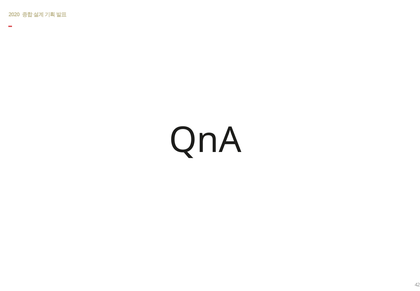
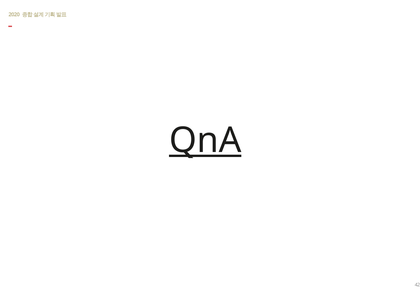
QnA underline: none -> present (205, 140)
